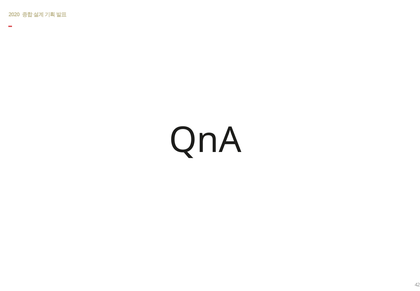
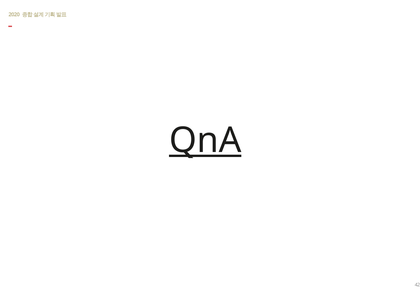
QnA underline: none -> present (205, 140)
